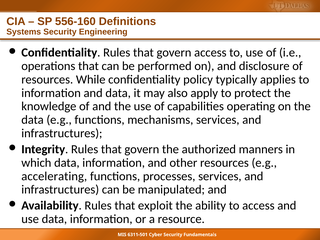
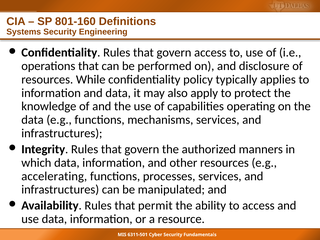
556-160: 556-160 -> 801-160 (75, 21)
exploit: exploit -> permit (155, 206)
